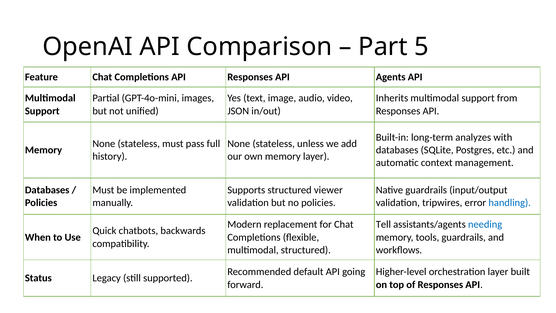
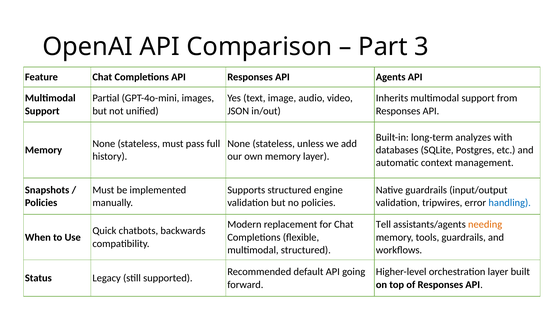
5: 5 -> 3 (422, 47)
Databases: Databases -> Snapshots (47, 190)
viewer: viewer -> engine (328, 190)
needing colour: blue -> orange (485, 224)
